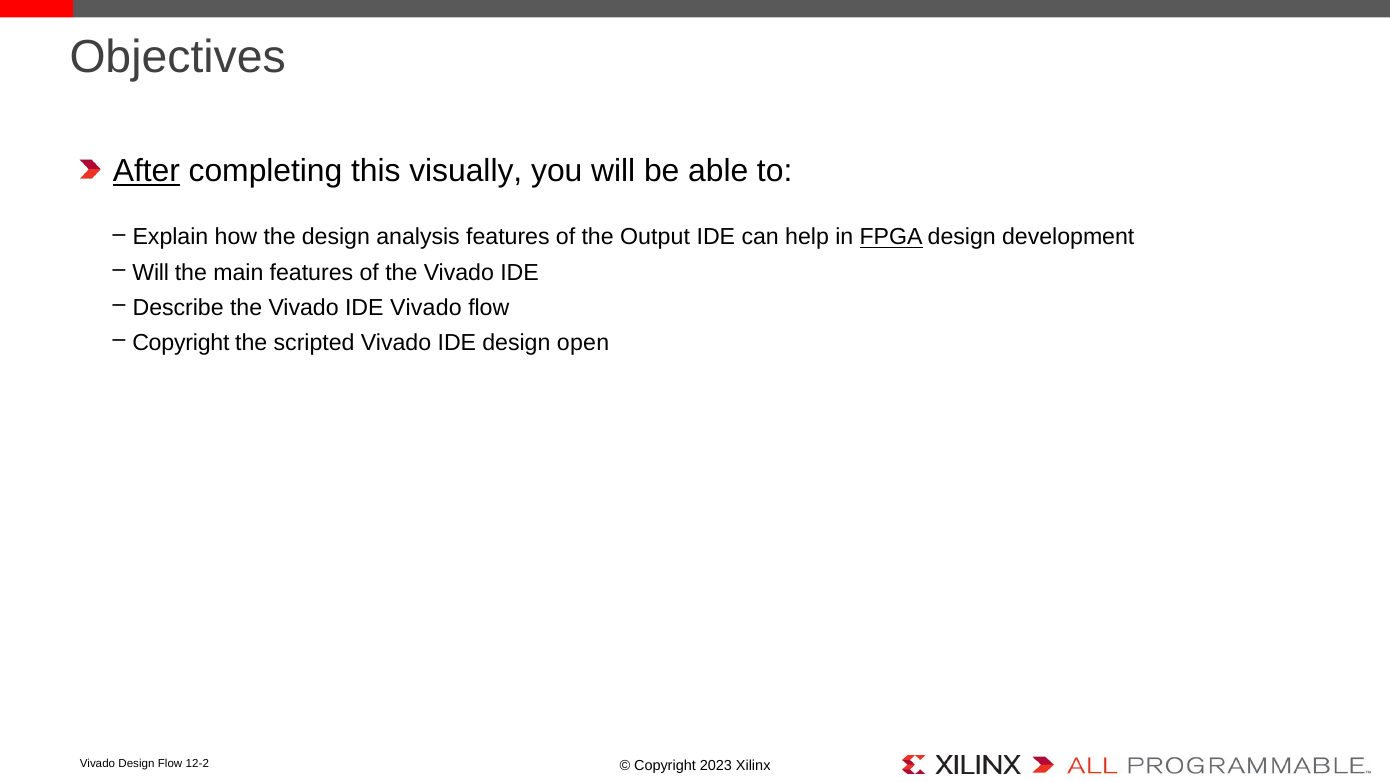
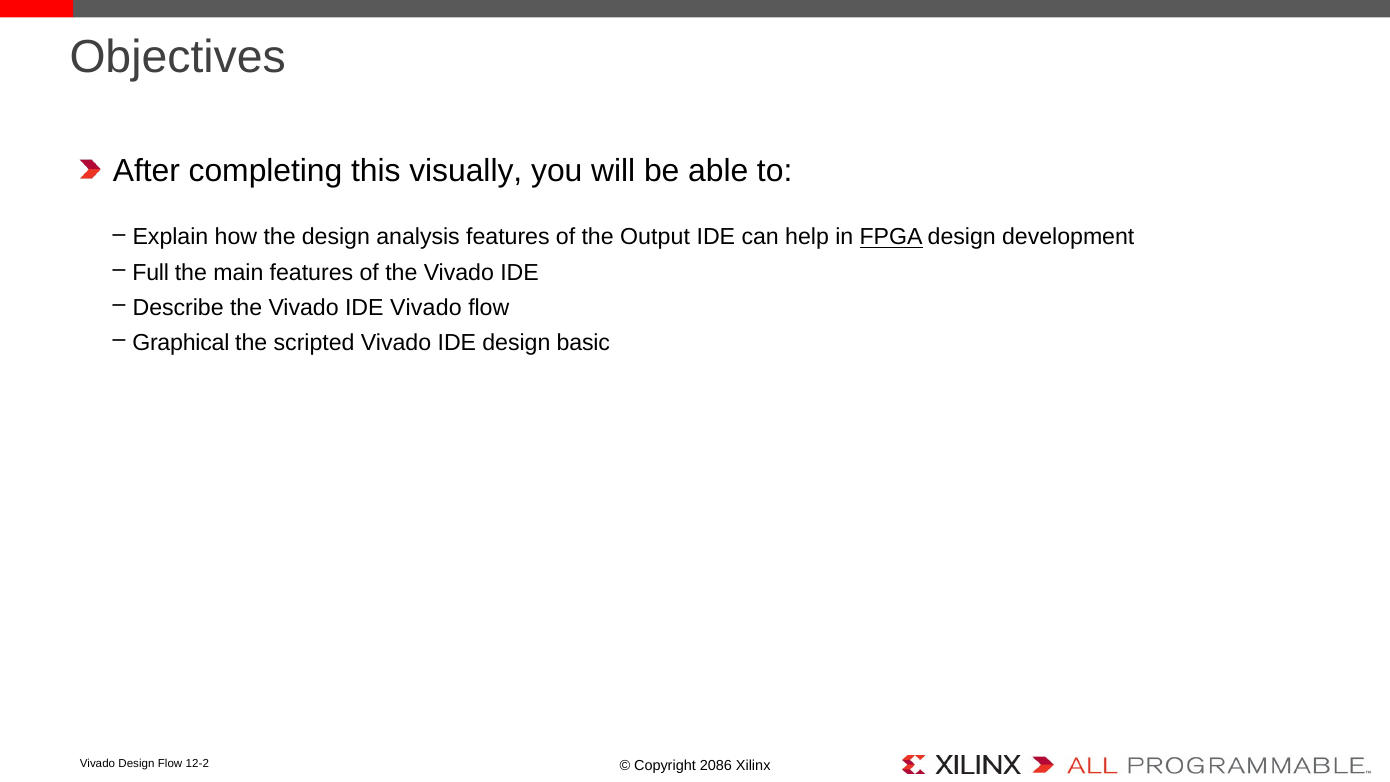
After underline: present -> none (146, 171)
Will: Will -> Full (151, 273)
Copyright: Copyright -> Graphical (181, 343)
open: open -> basic (583, 343)
2023: 2023 -> 2086 (716, 765)
